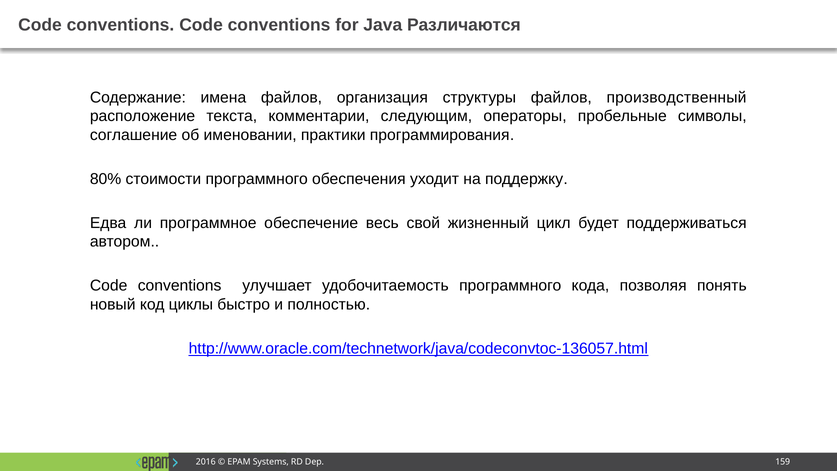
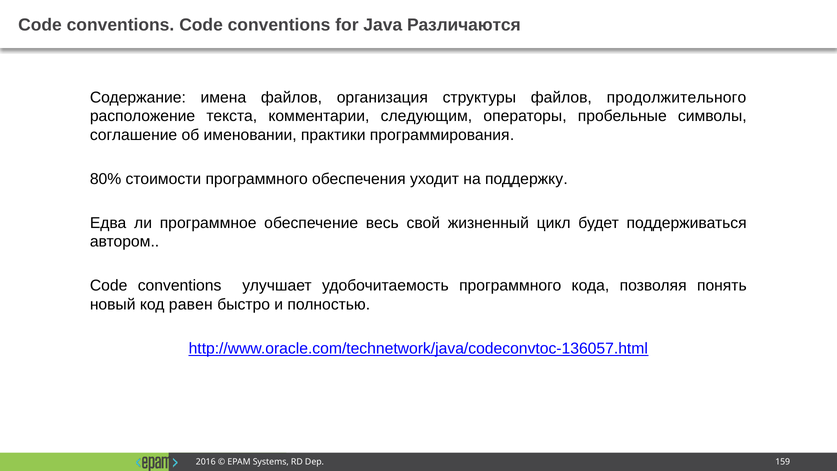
производственный: производственный -> продолжительного (677, 97)
циклы: циклы -> равен (191, 304)
